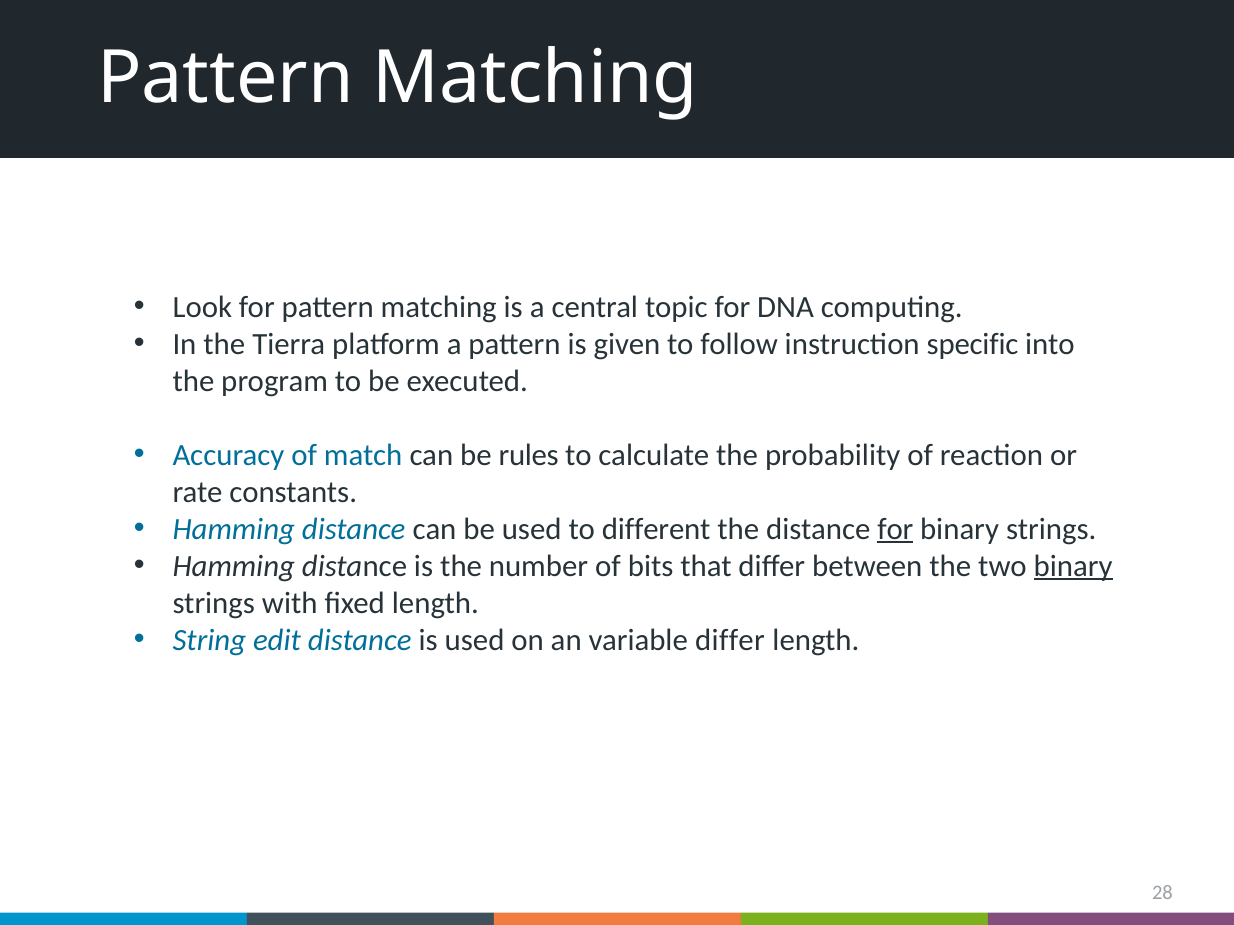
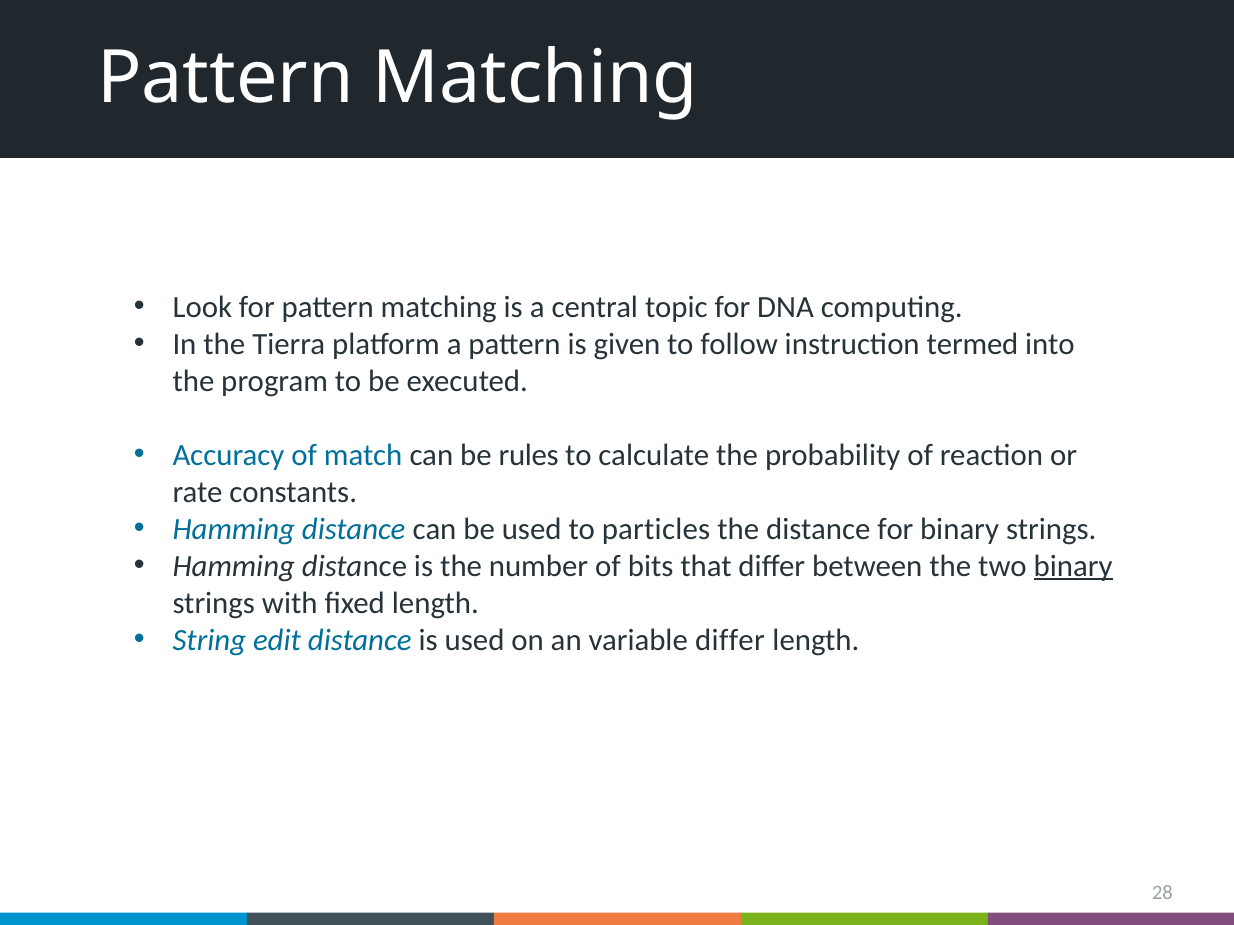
specific: specific -> termed (973, 344)
different: different -> particles (656, 529)
for underline: present -> none (895, 529)
